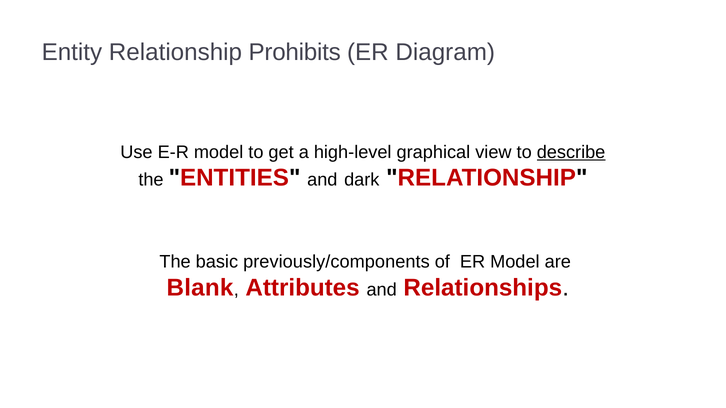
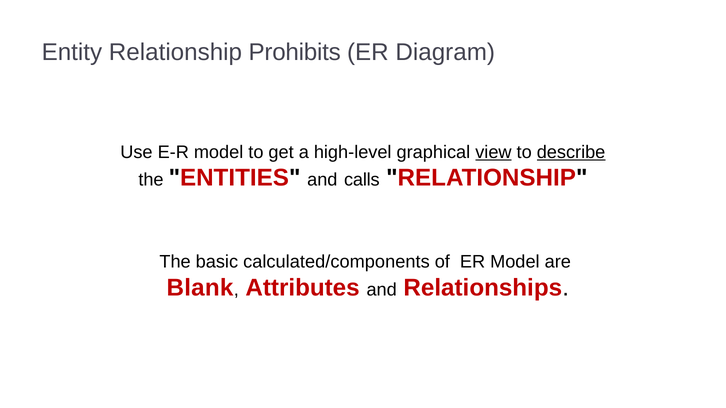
view underline: none -> present (493, 152)
dark: dark -> calls (362, 180)
previously/components: previously/components -> calculated/components (336, 262)
